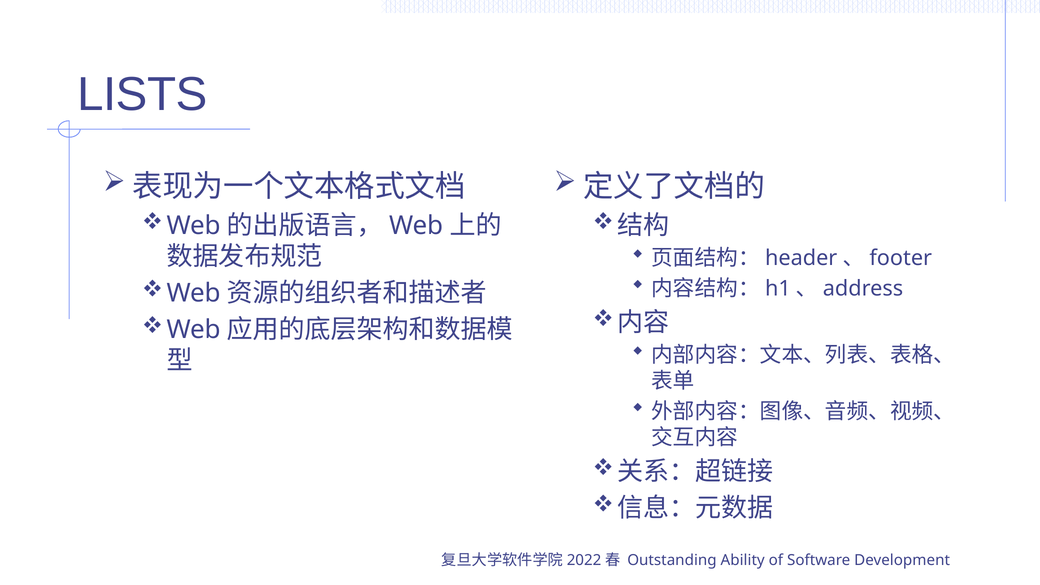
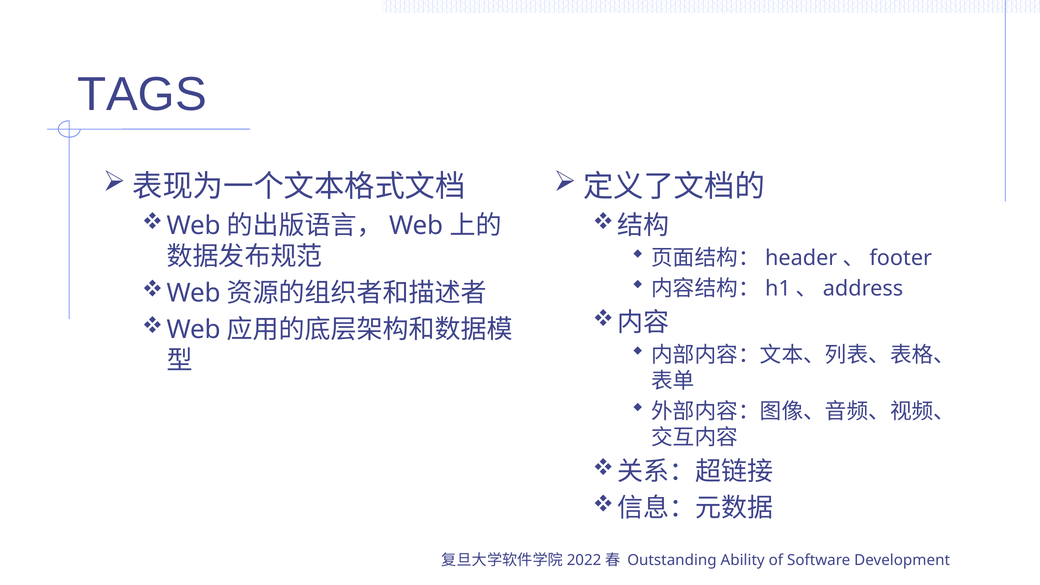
LISTS: LISTS -> TAGS (142, 94)
